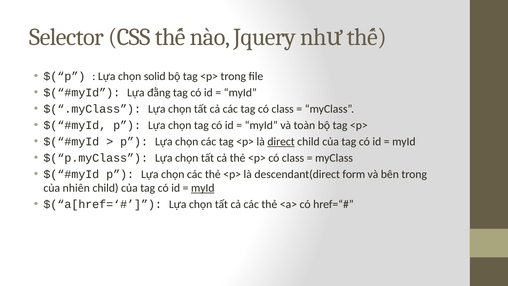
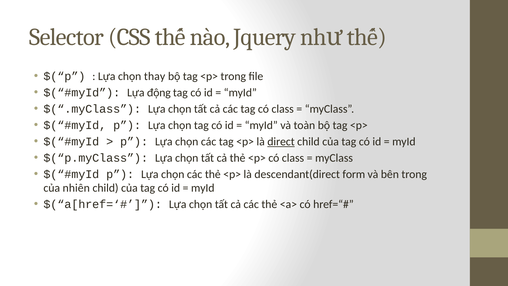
solid: solid -> thay (155, 76)
đằng: đằng -> động (159, 93)
myId underline: present -> none (203, 188)
